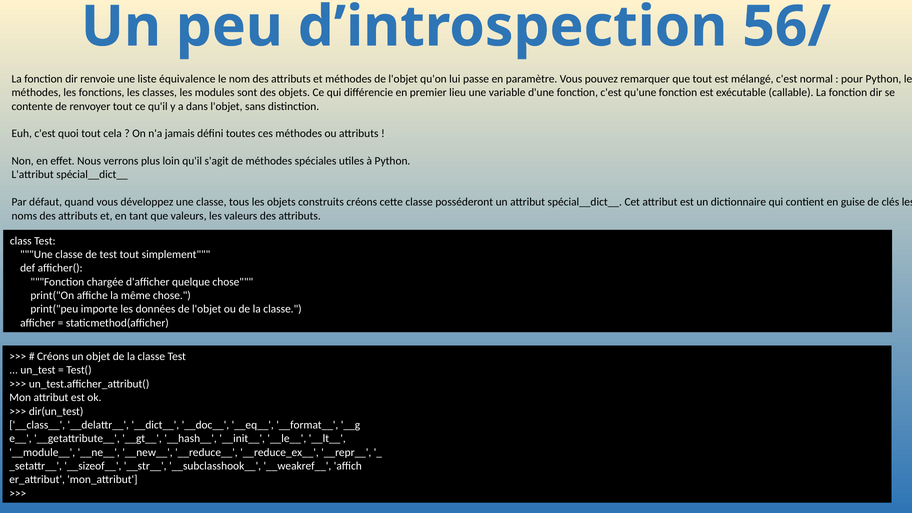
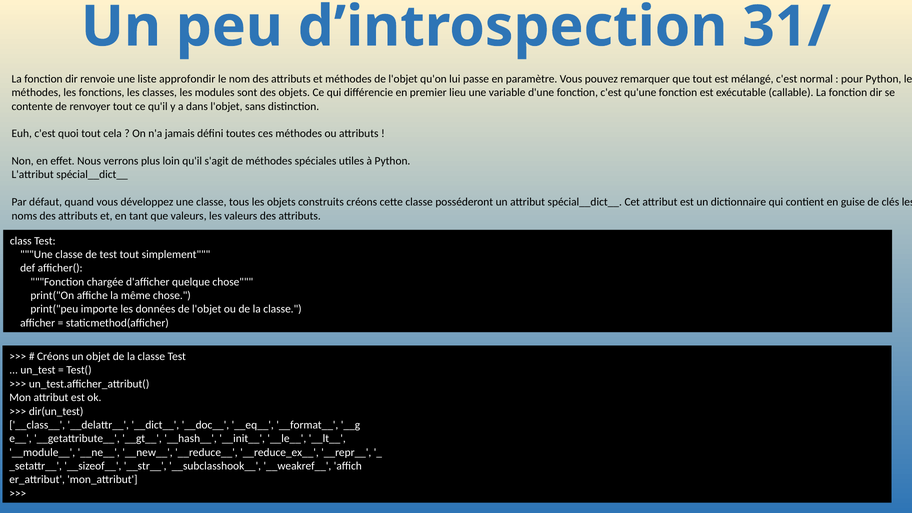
56/: 56/ -> 31/ (787, 27)
équivalence: équivalence -> approfondir (187, 79)
